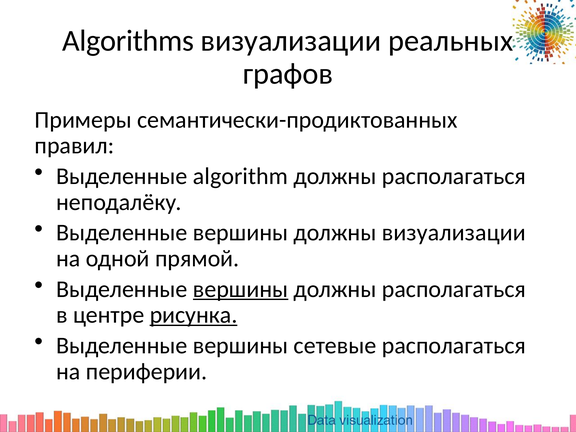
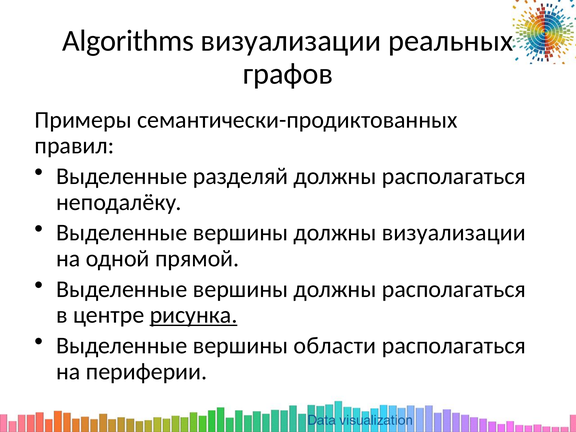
algorithm: algorithm -> разделяй (241, 176)
вершины underline: present -> none (241, 289)
сетевые: сетевые -> области (335, 346)
